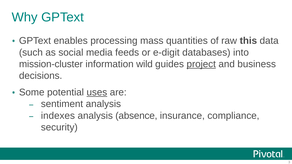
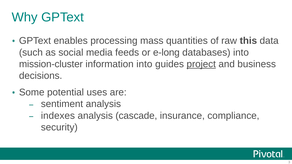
e-digit: e-digit -> e-long (166, 53)
information wild: wild -> into (144, 64)
uses underline: present -> none (97, 92)
absence: absence -> cascade (136, 116)
